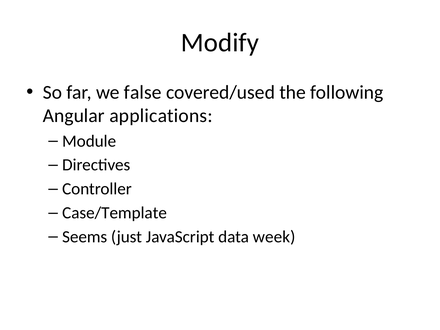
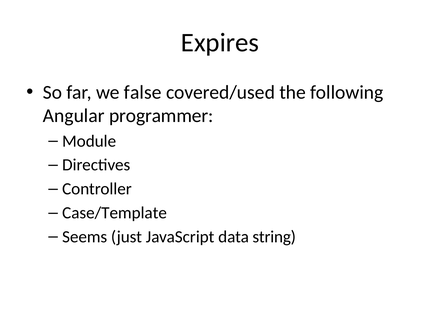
Modify: Modify -> Expires (220, 43)
applications: applications -> programmer (161, 116)
week: week -> string (274, 237)
